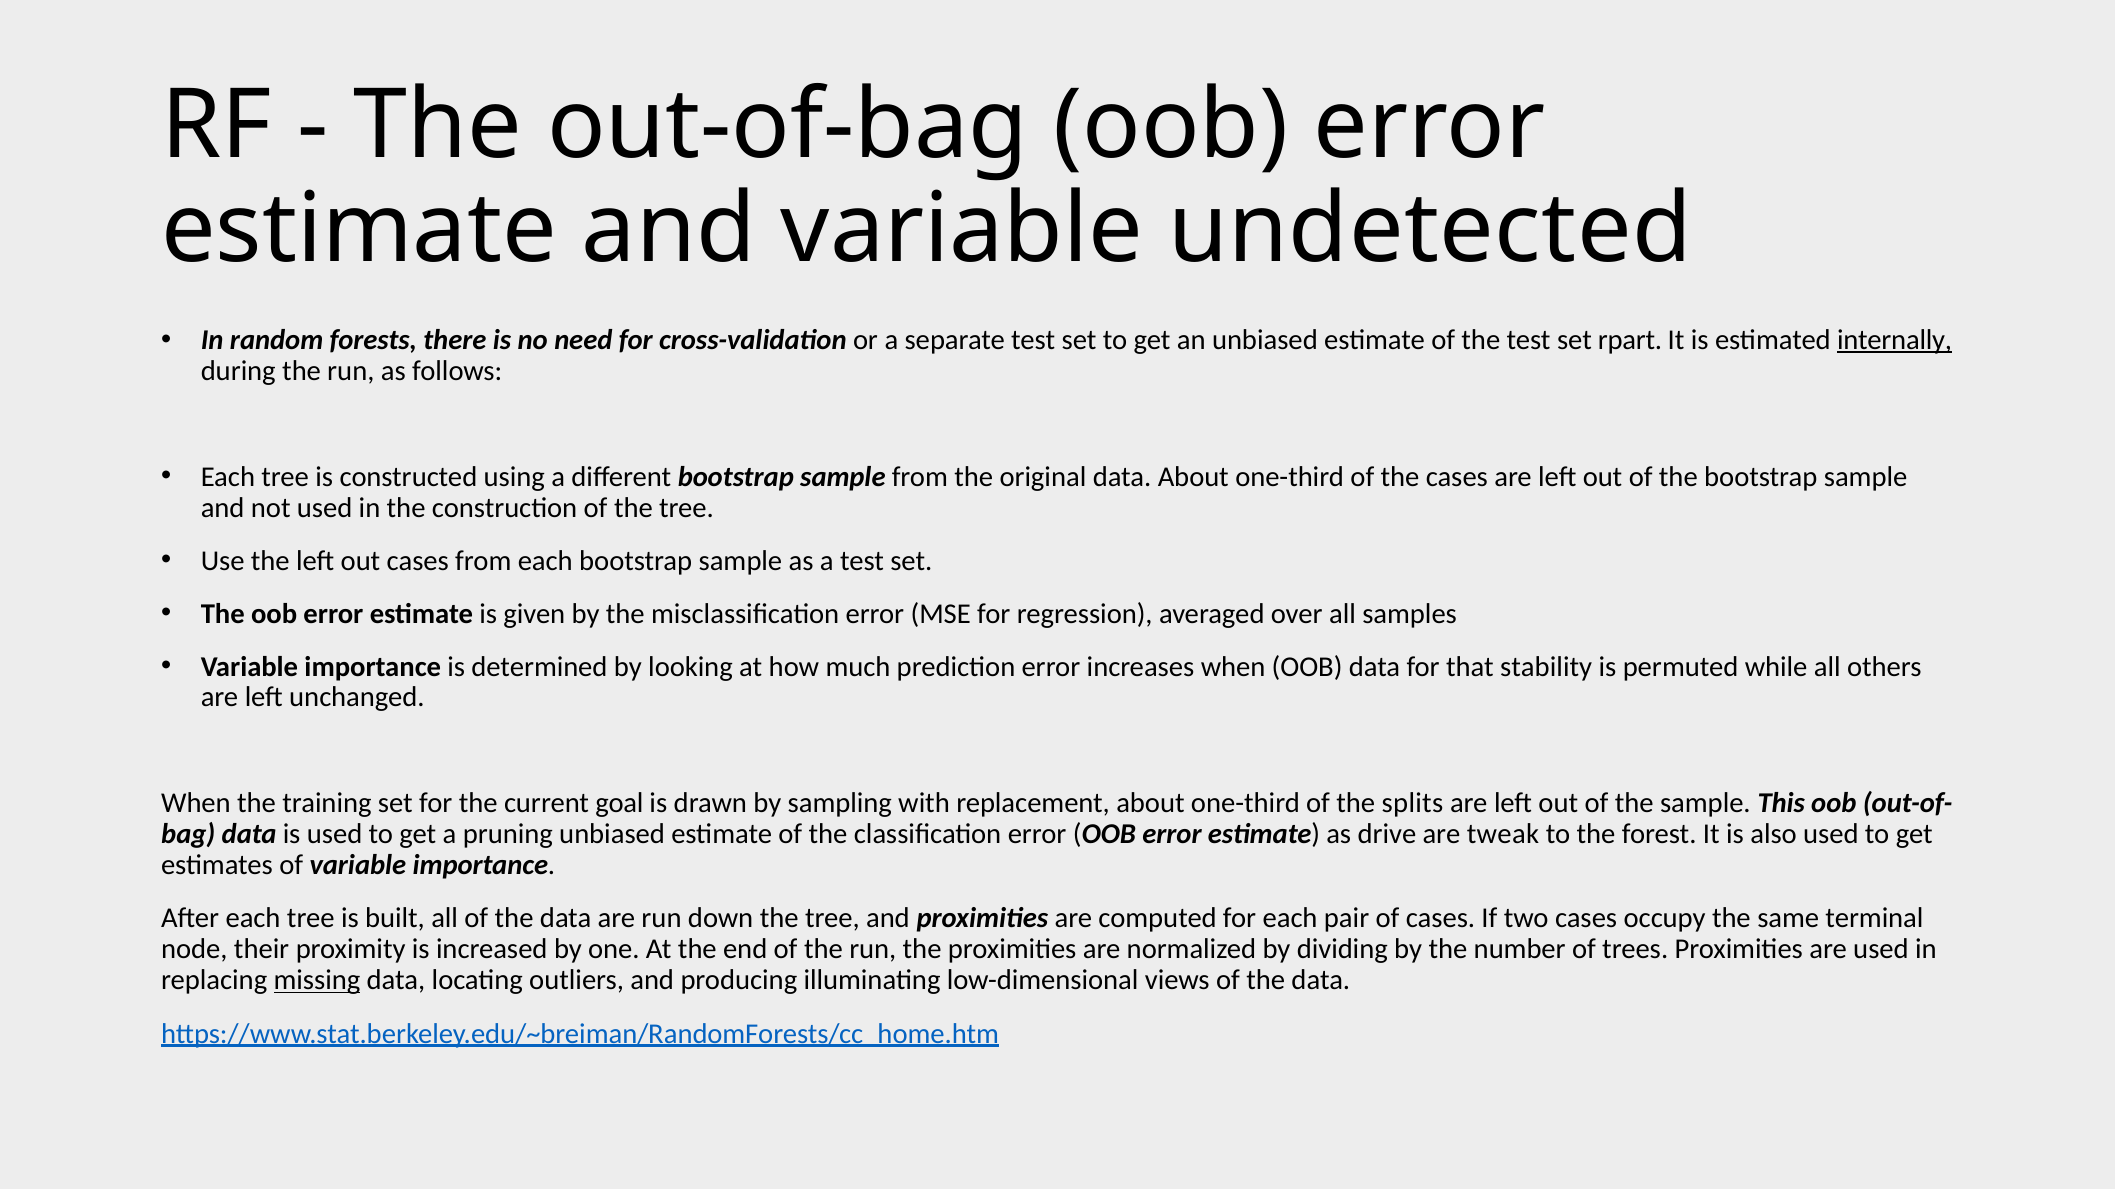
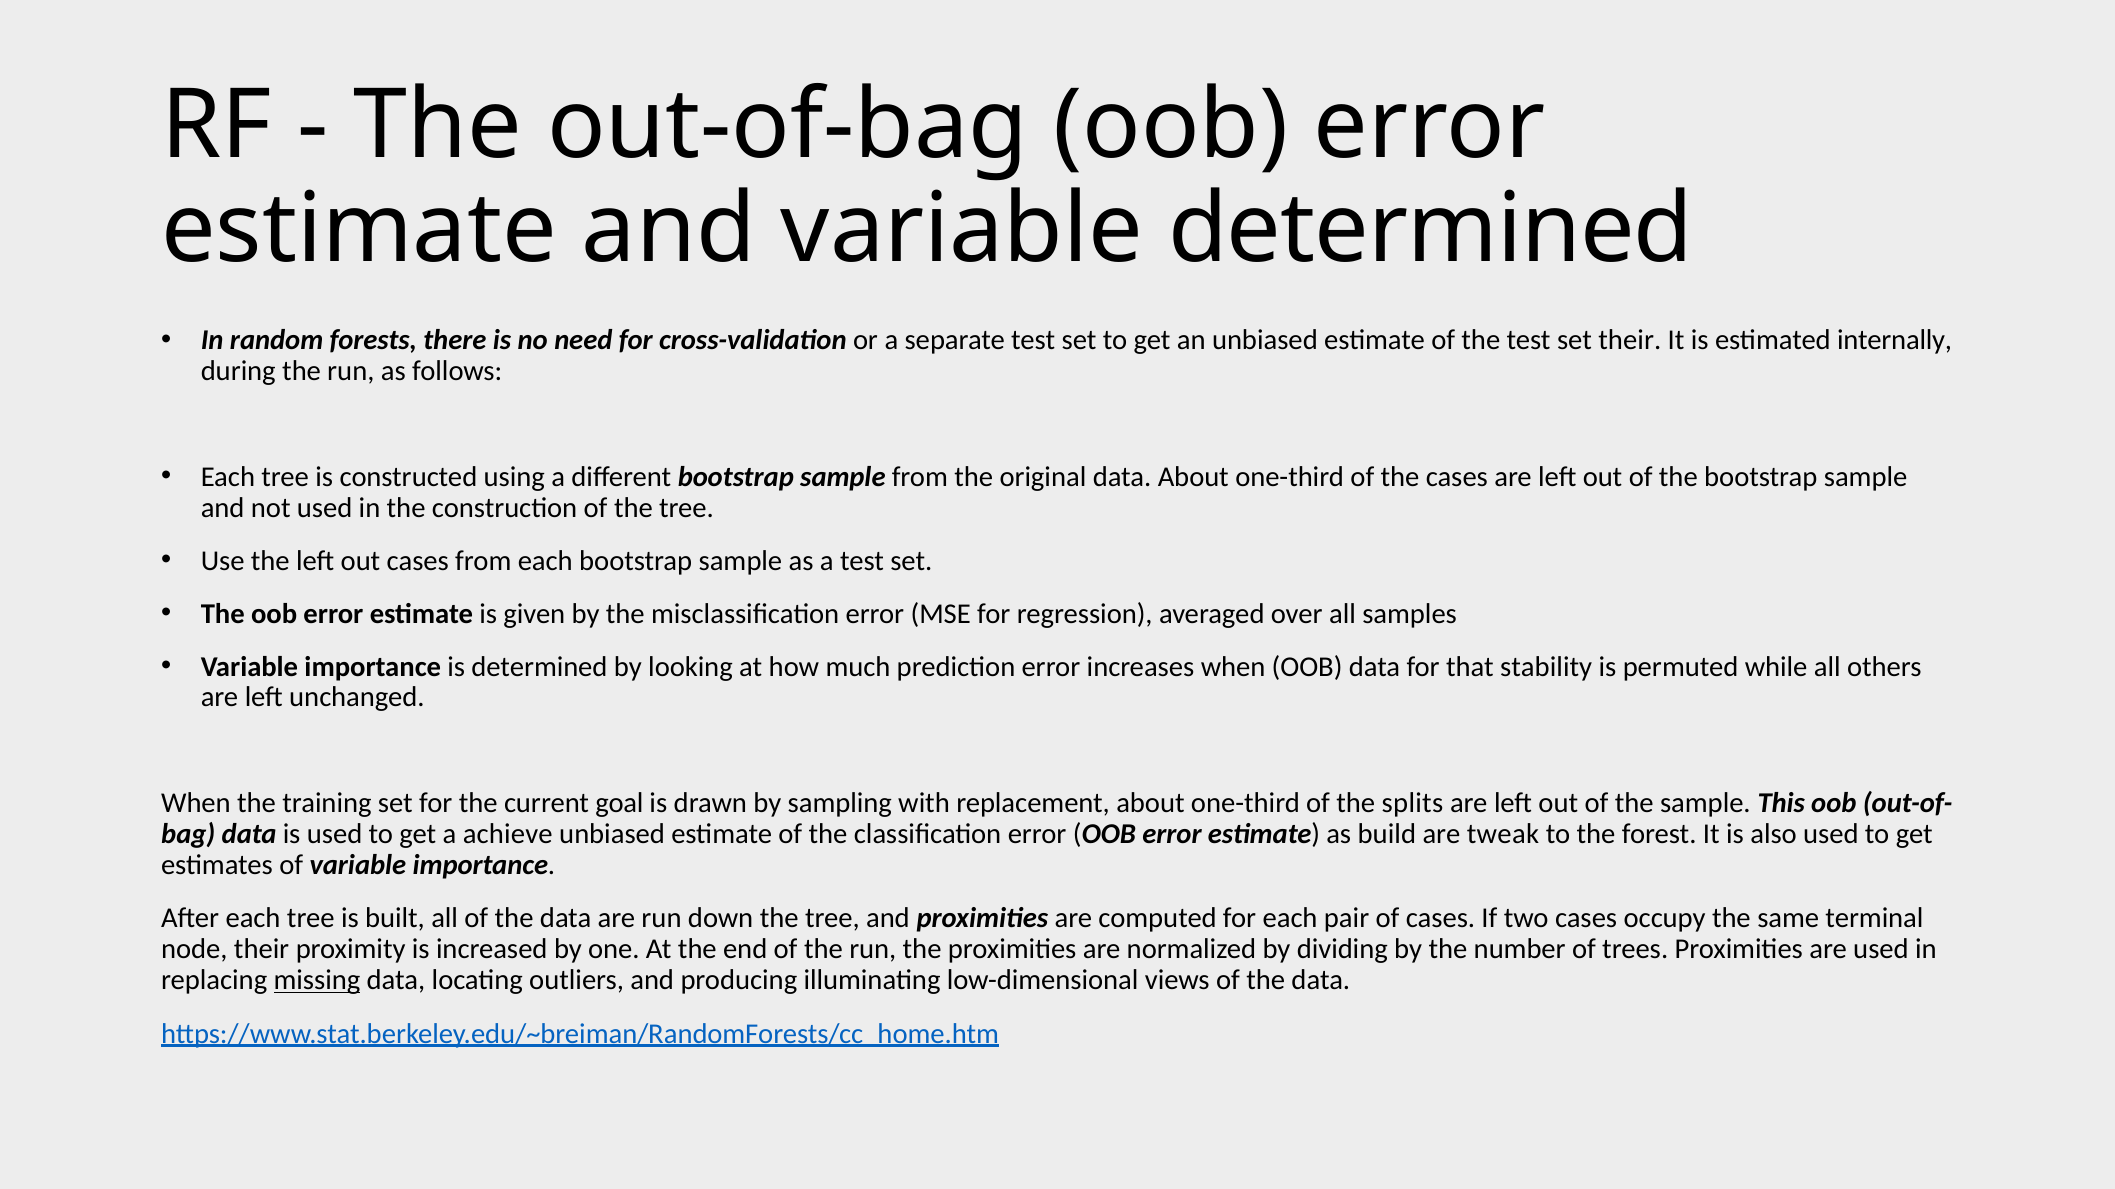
variable undetected: undetected -> determined (1431, 230)
set rpart: rpart -> their (1630, 340)
internally underline: present -> none (1895, 340)
pruning: pruning -> achieve (508, 835)
drive: drive -> build (1387, 835)
